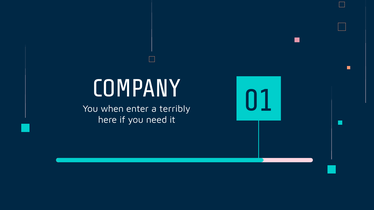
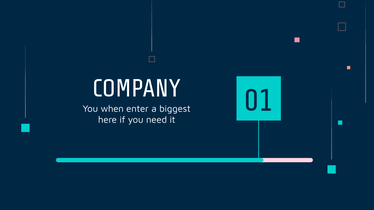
terribly: terribly -> biggest (175, 109)
